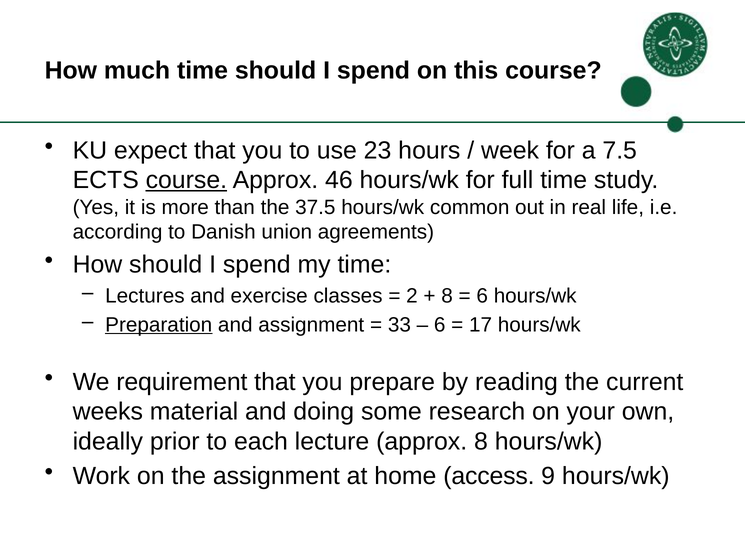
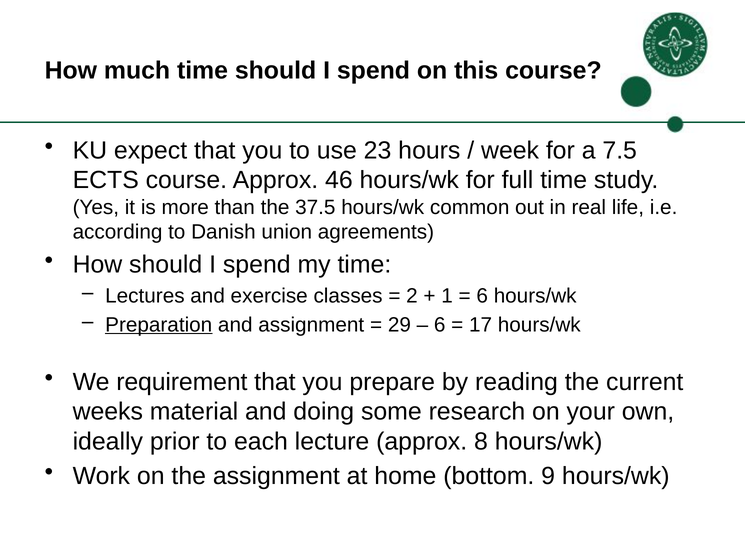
course underline: present -> none (186, 181)
8: 8 -> 1 (447, 296)
33: 33 -> 29 (399, 325)
access: access -> bottom (489, 477)
